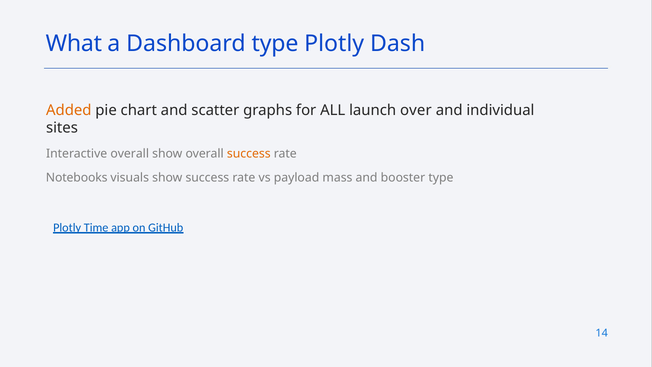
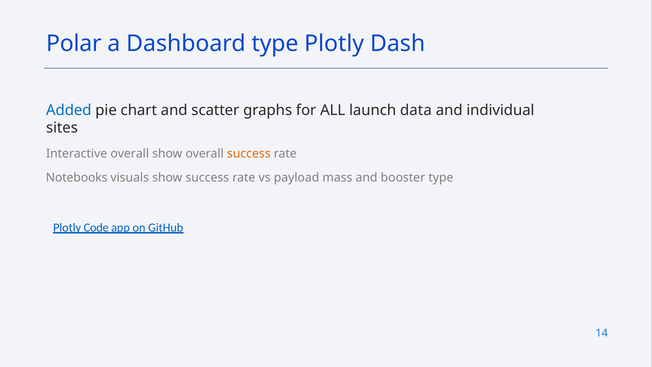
What: What -> Polar (74, 44)
Added colour: orange -> blue (69, 110)
over: over -> data (416, 110)
Time: Time -> Code (96, 227)
